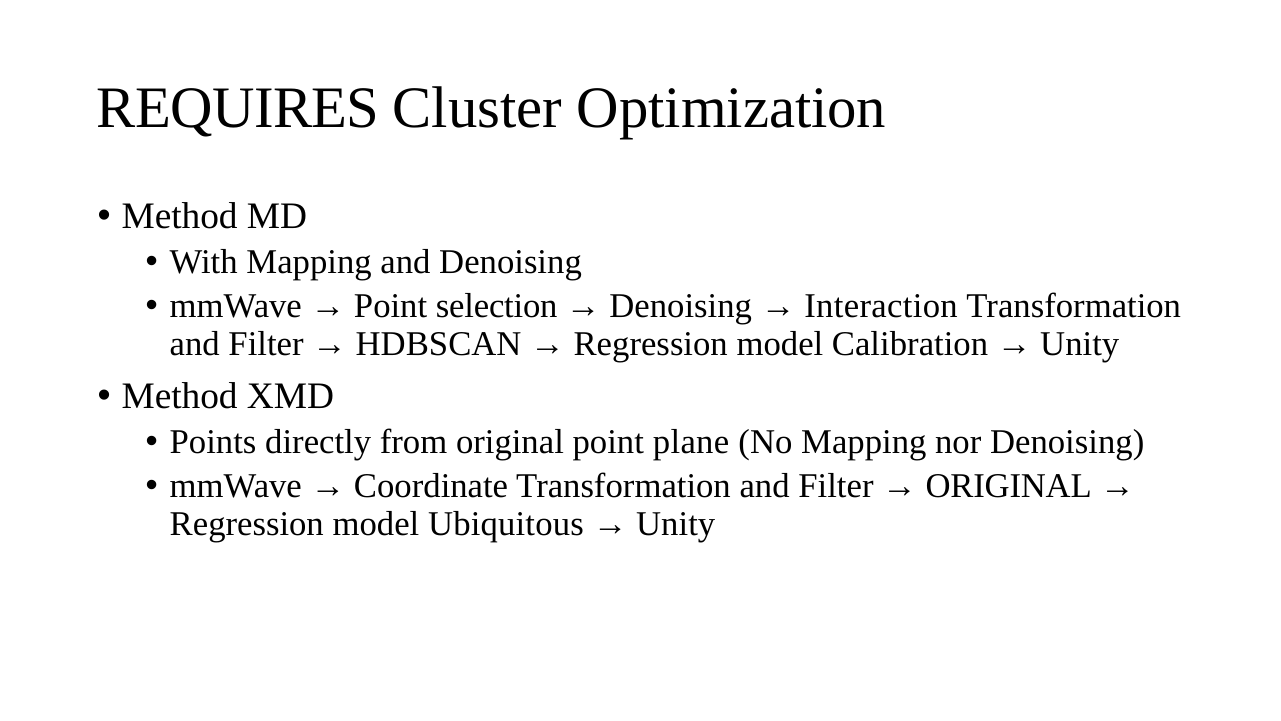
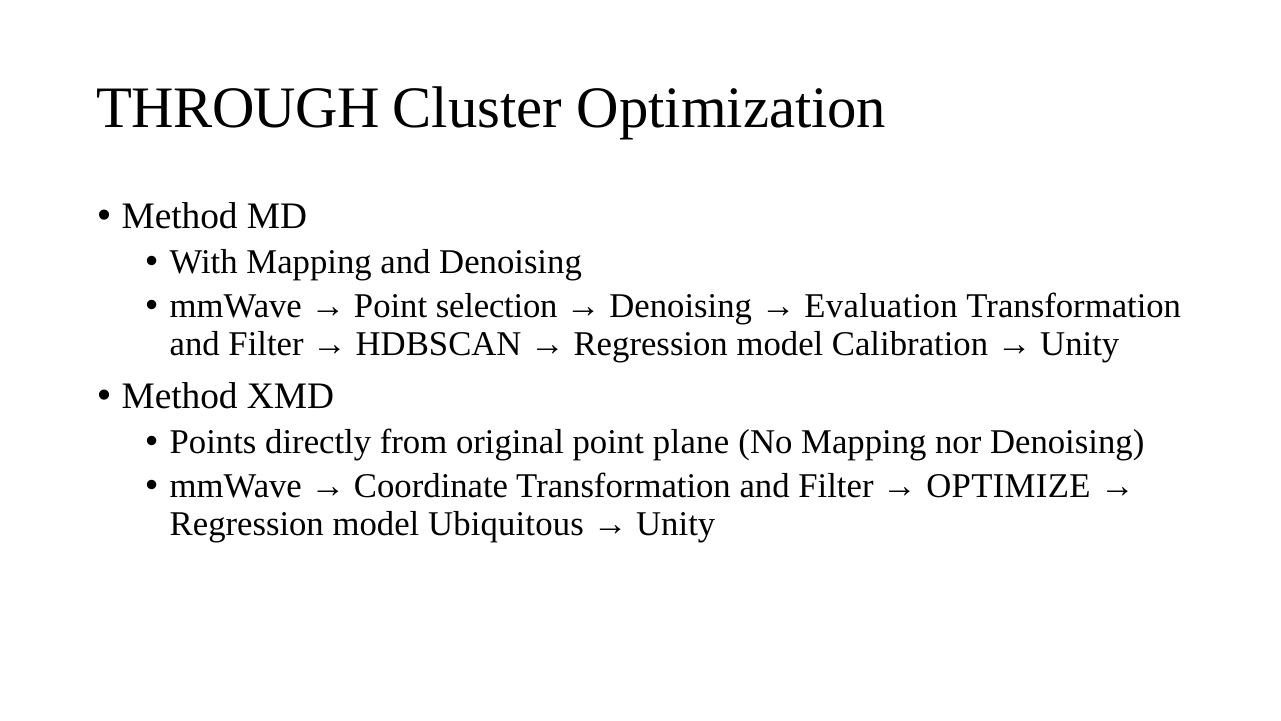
REQUIRES: REQUIRES -> THROUGH (238, 108)
Interaction: Interaction -> Evaluation (881, 306)
ORIGINAL: ORIGINAL -> OPTIMIZE (1008, 486)
